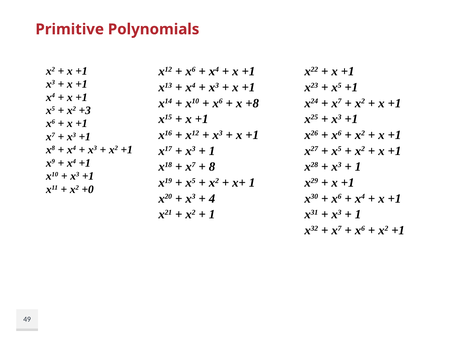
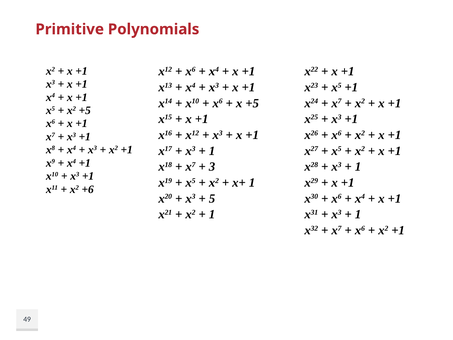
x +8: +8 -> +5 (252, 103)
x2 +3: +3 -> +5 (85, 110)
8: 8 -> 3 (212, 167)
+0: +0 -> +6 (88, 189)
4: 4 -> 5 (212, 198)
